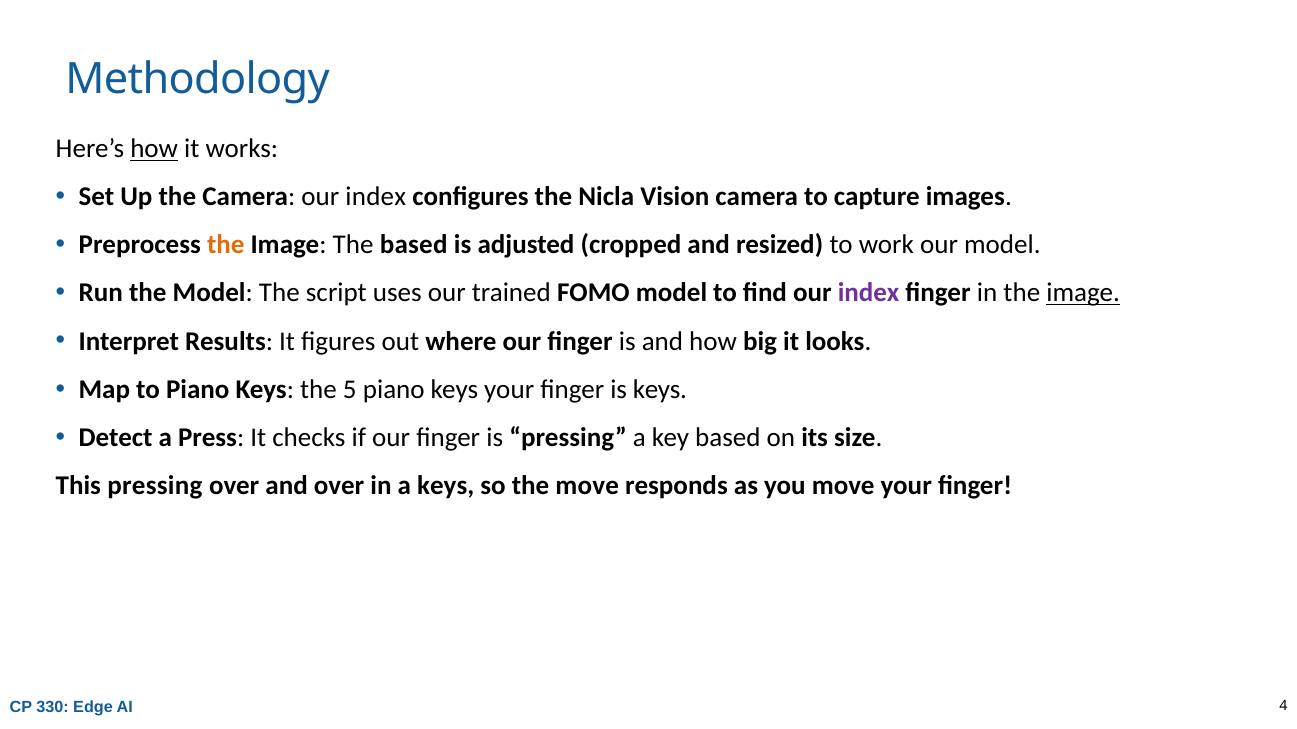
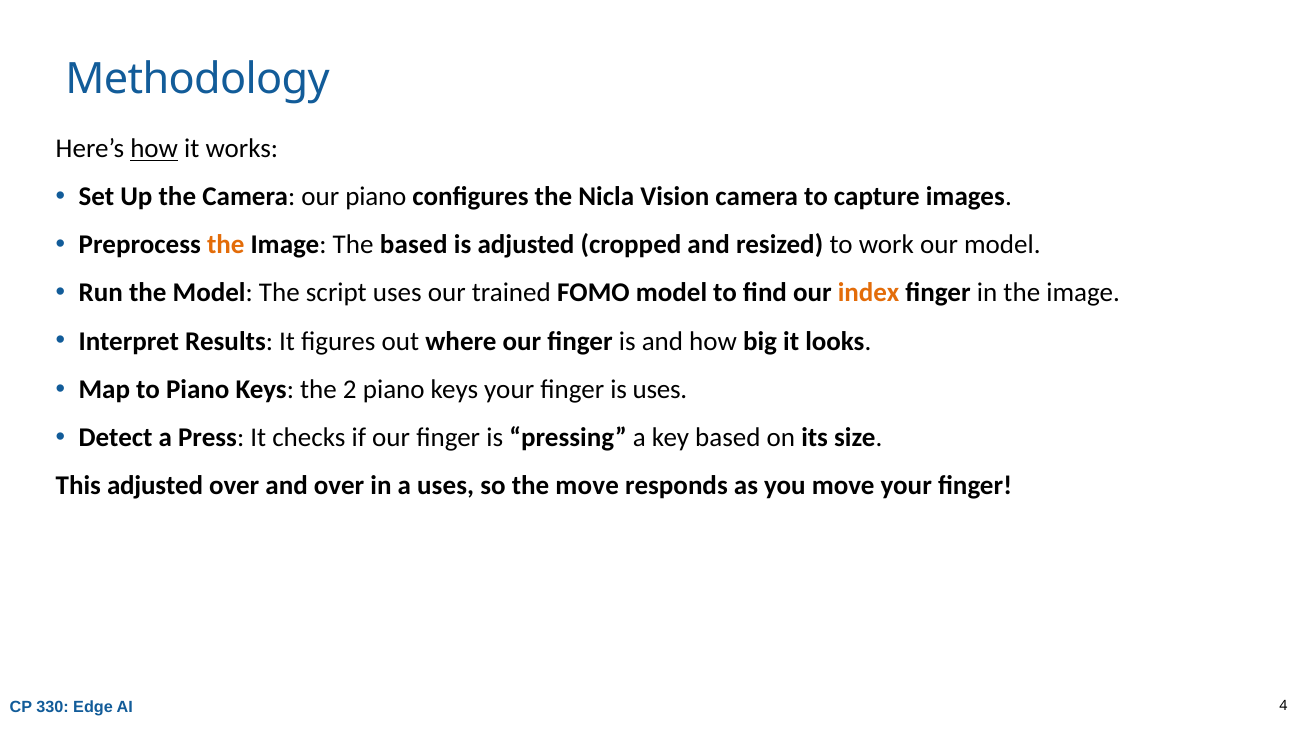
Camera our index: index -> piano (376, 197)
index colour: purple -> orange (869, 293)
image underline: present -> none (1083, 293)
5: 5 -> 2 (350, 390)
is keys: keys -> uses (660, 390)
This pressing: pressing -> adjusted (155, 486)
a keys: keys -> uses (446, 486)
